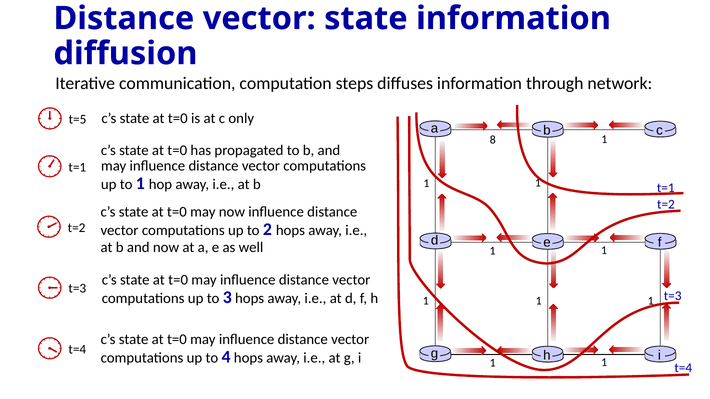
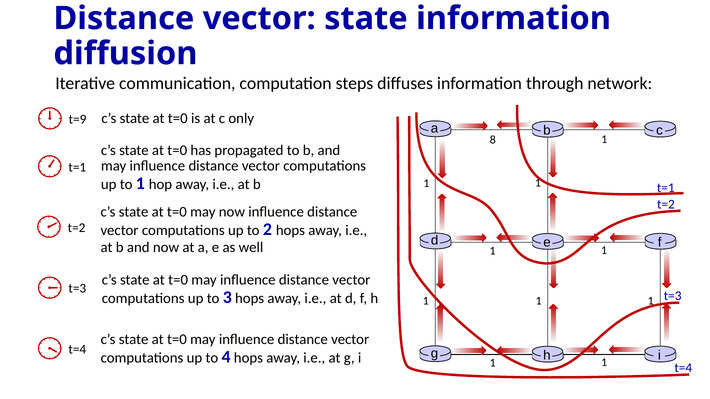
t=5: t=5 -> t=9 (78, 119)
